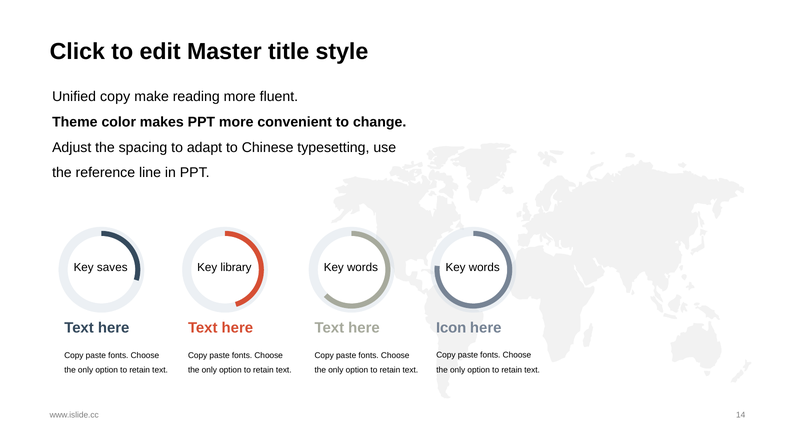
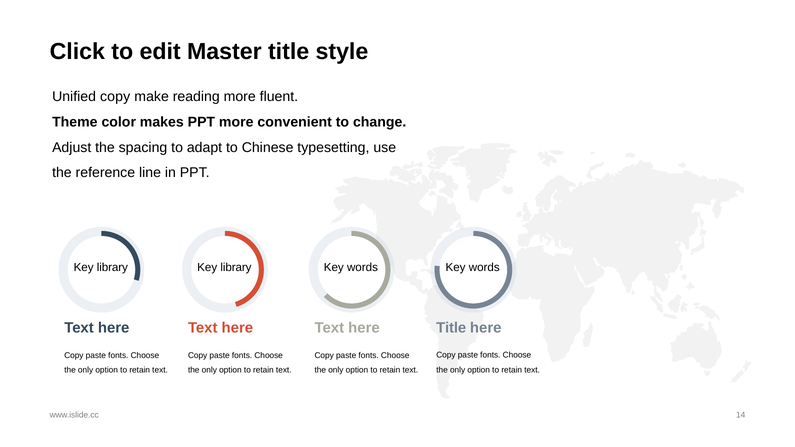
saves: saves -> library (112, 268)
Icon: Icon -> Title (451, 328)
